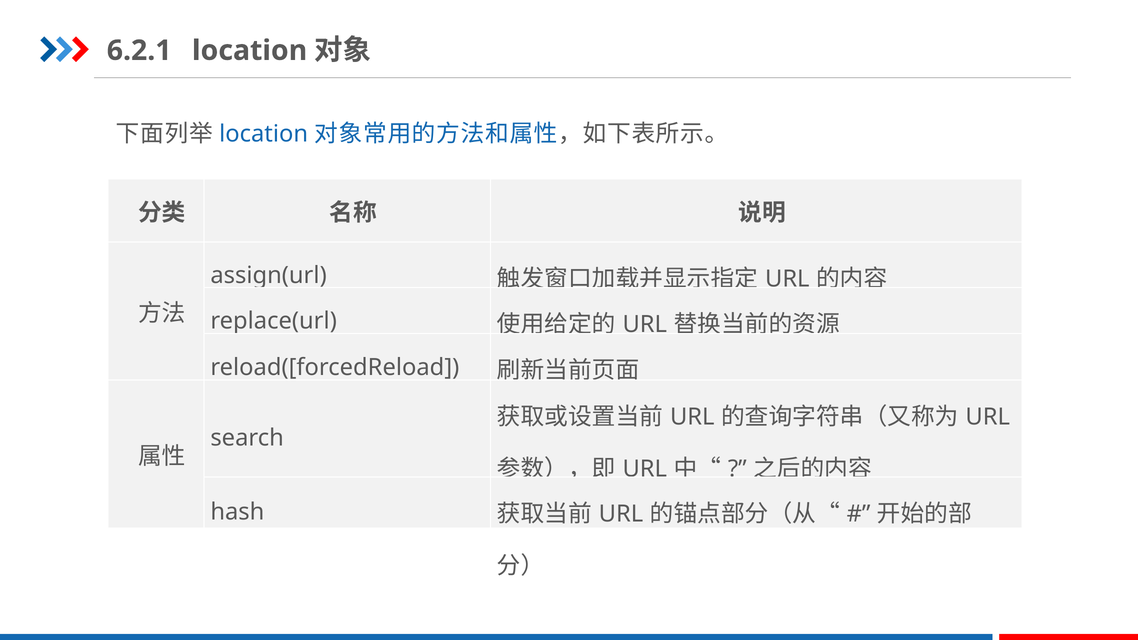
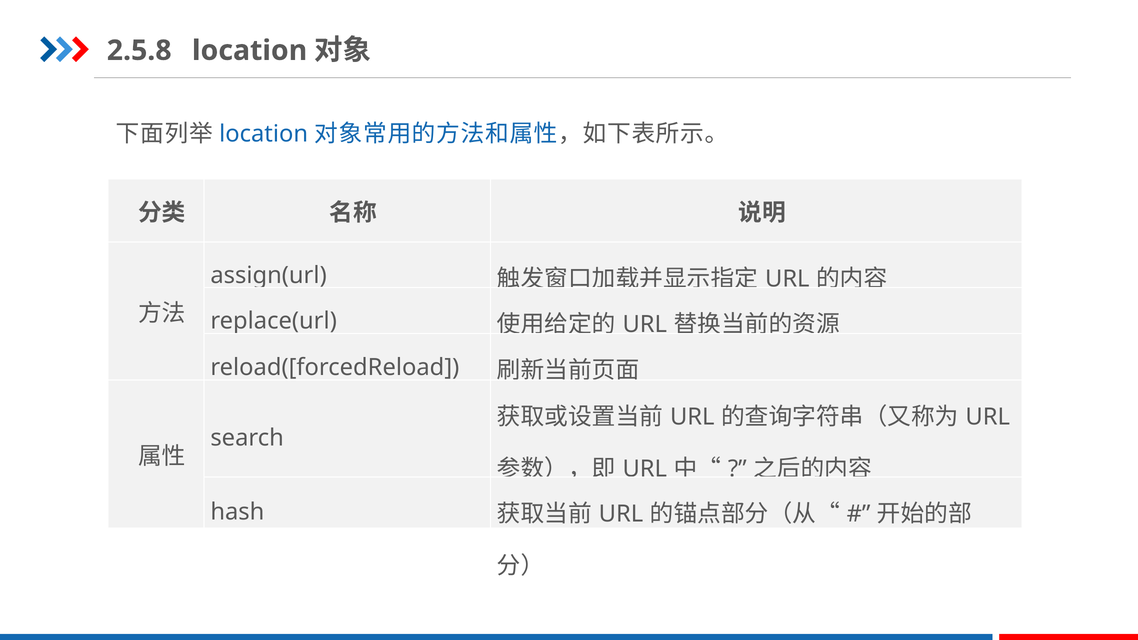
6.2.1: 6.2.1 -> 2.5.8 (139, 51)
